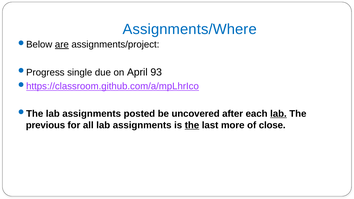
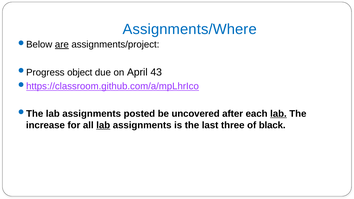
single: single -> object (80, 73)
93: 93 -> 43 (156, 72)
previous: previous -> increase (45, 125)
lab underline: none -> present (103, 125)
the underline: present -> none (192, 125)
more: more -> three (233, 125)
close: close -> black (272, 125)
